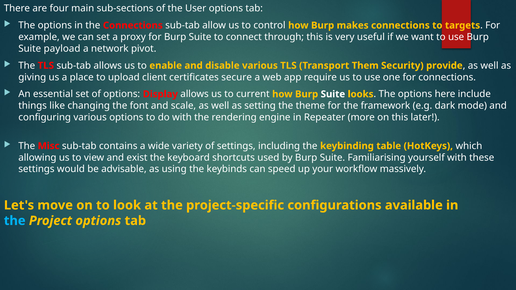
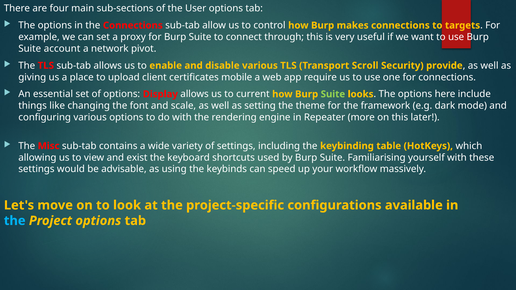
payload: payload -> account (62, 49)
Them: Them -> Scroll (365, 66)
secure: secure -> mobile (237, 77)
Suite colour: white -> light green (333, 94)
